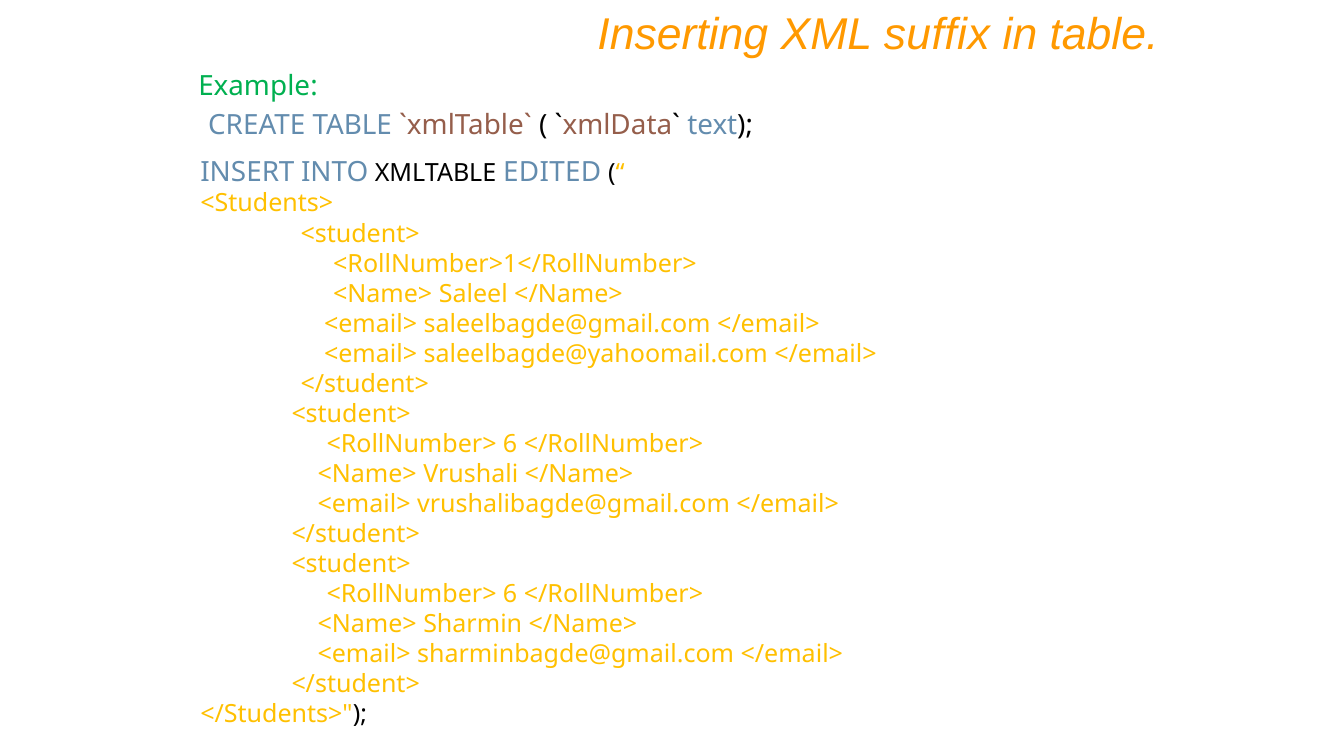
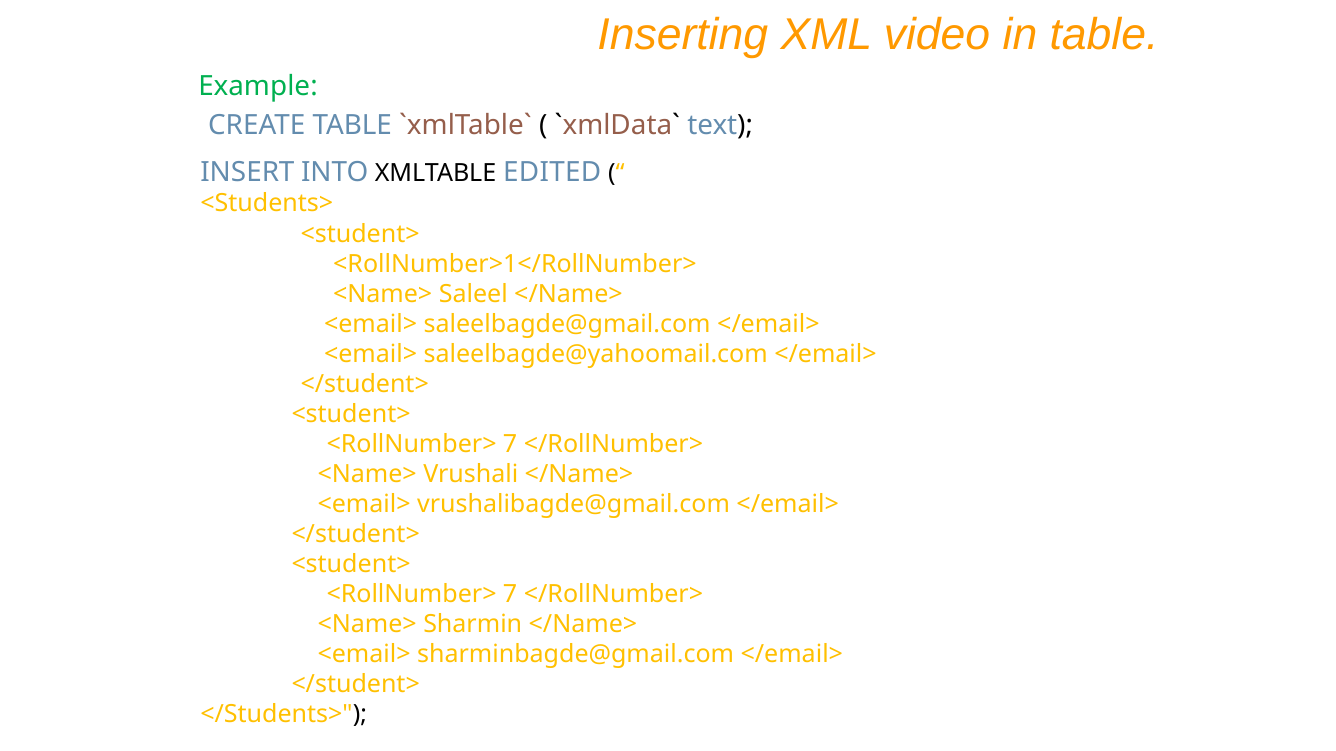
suffix: suffix -> video (937, 35)
6: 6 -> 7 (510, 444)
6: 6 -> 7 (510, 595)
